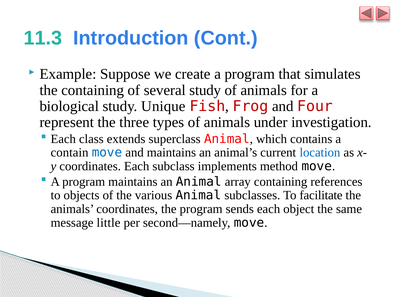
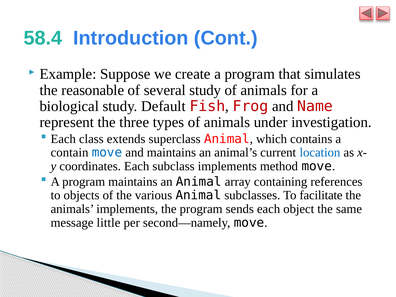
11.3: 11.3 -> 58.4 (43, 38)
the containing: containing -> reasonable (93, 90)
Unique: Unique -> Default (163, 106)
Four: Four -> Name (315, 106)
animals coordinates: coordinates -> implements (127, 209)
